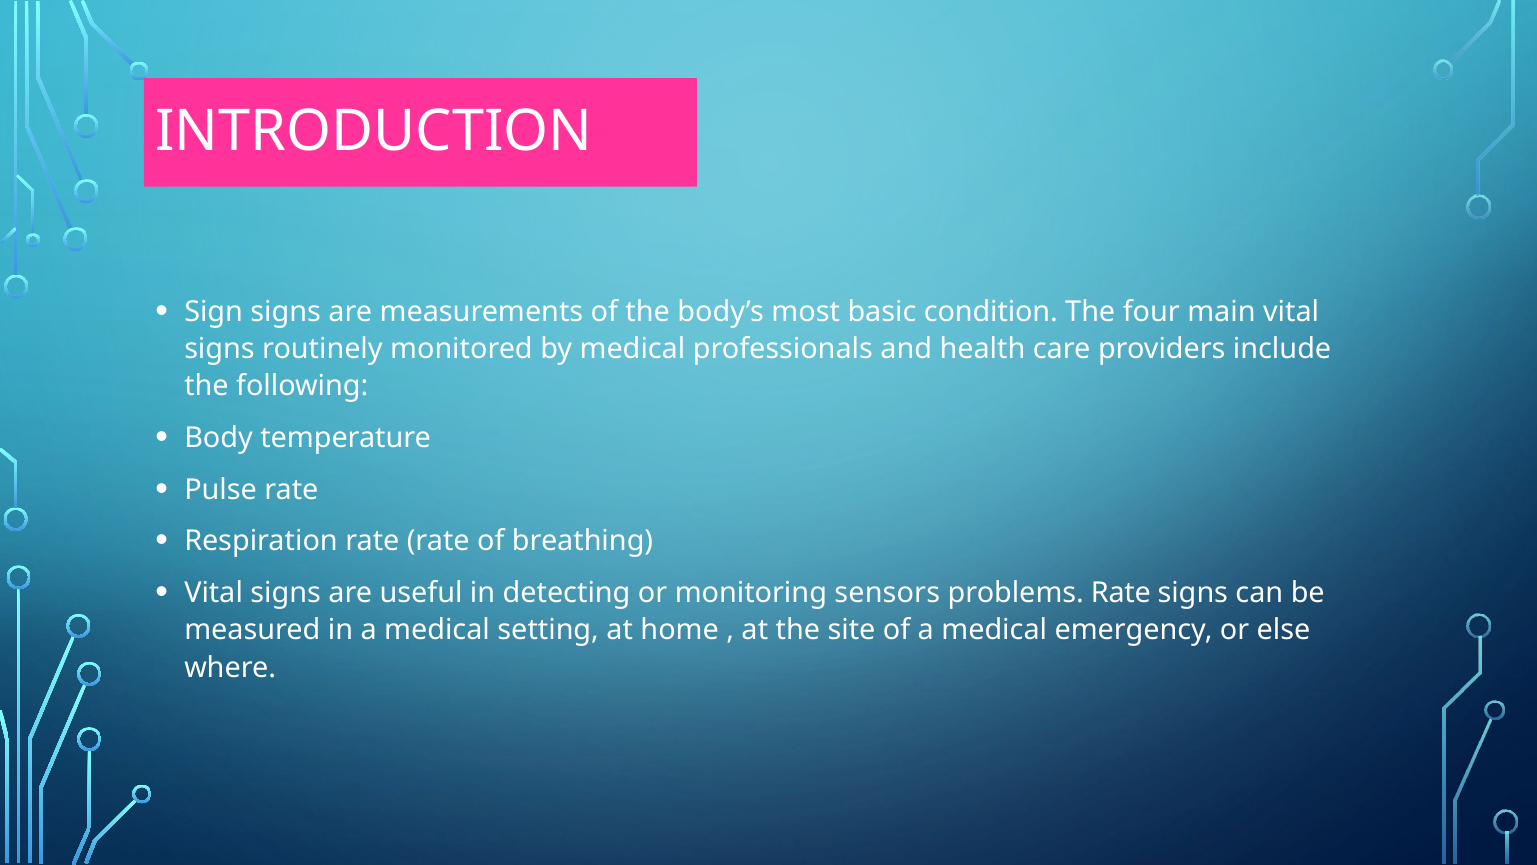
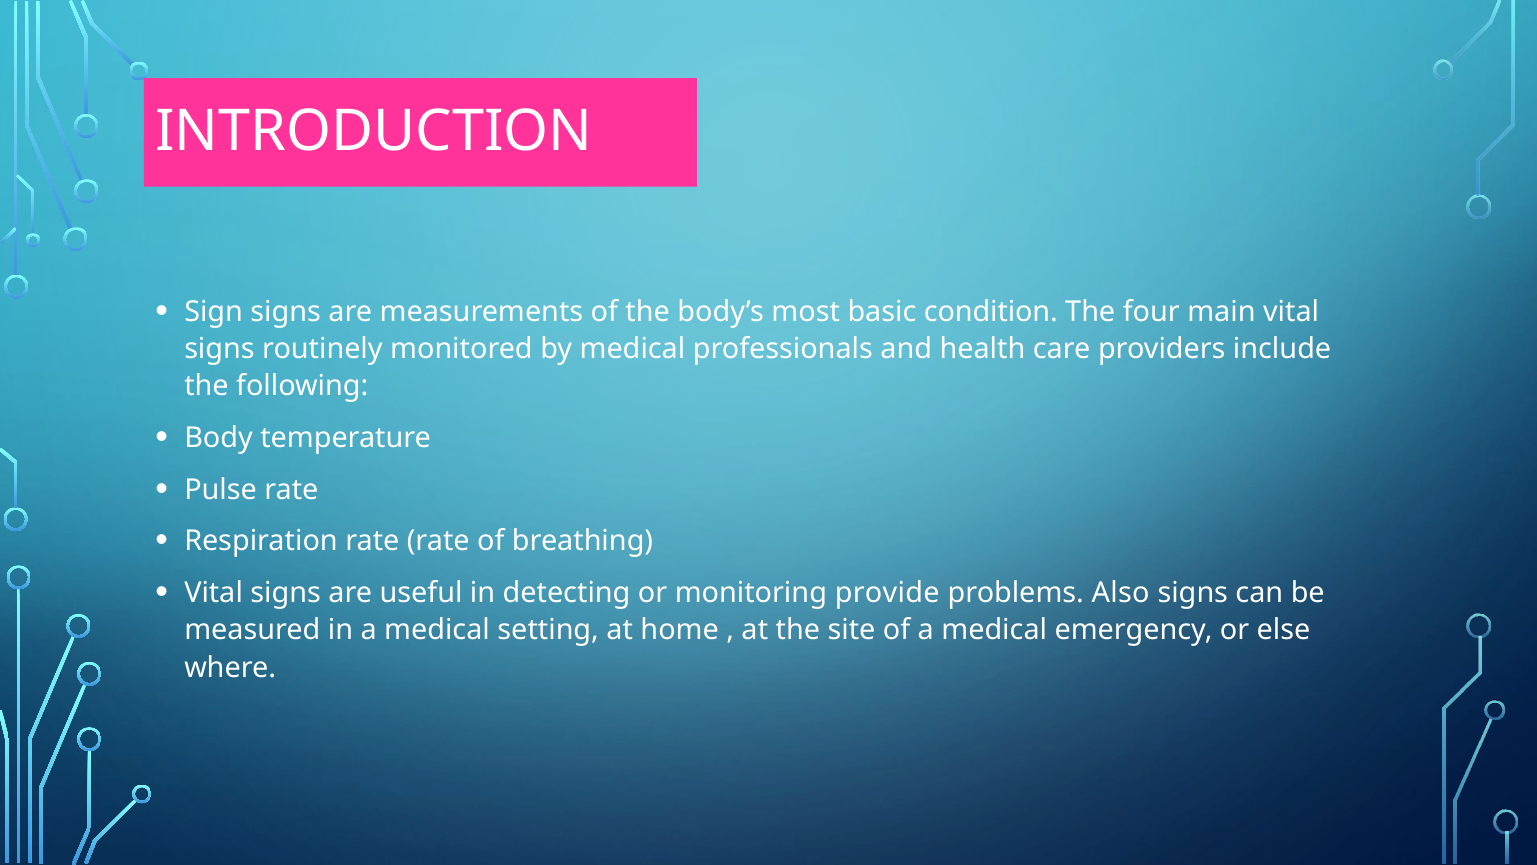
sensors: sensors -> provide (887, 593)
problems Rate: Rate -> Also (1121, 593)
